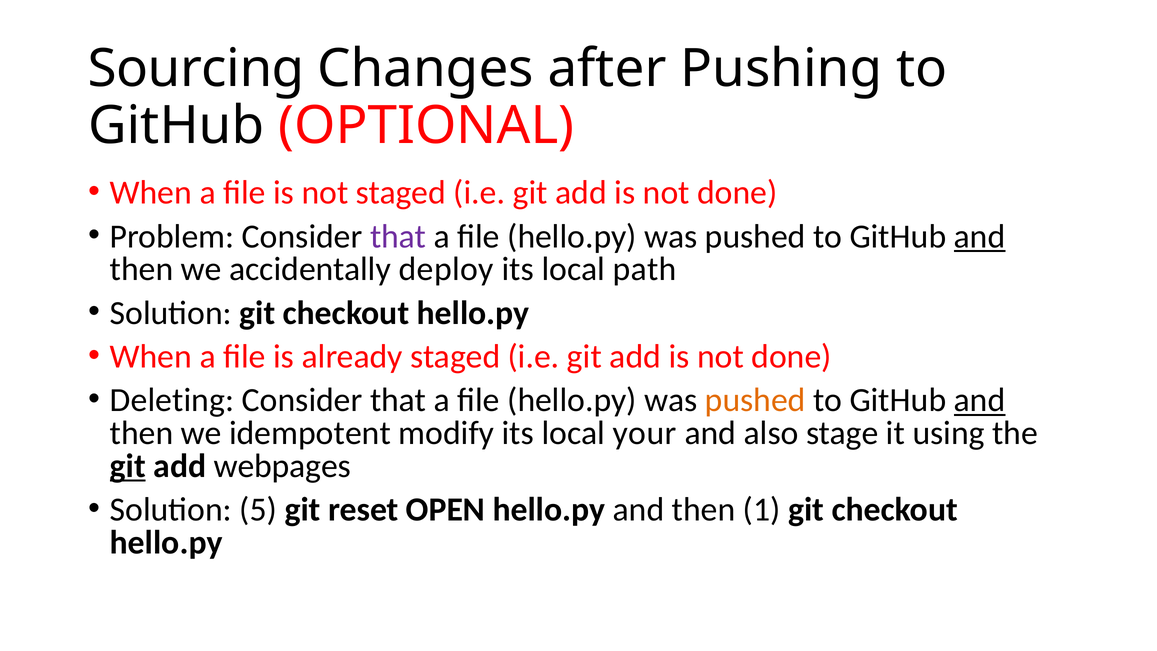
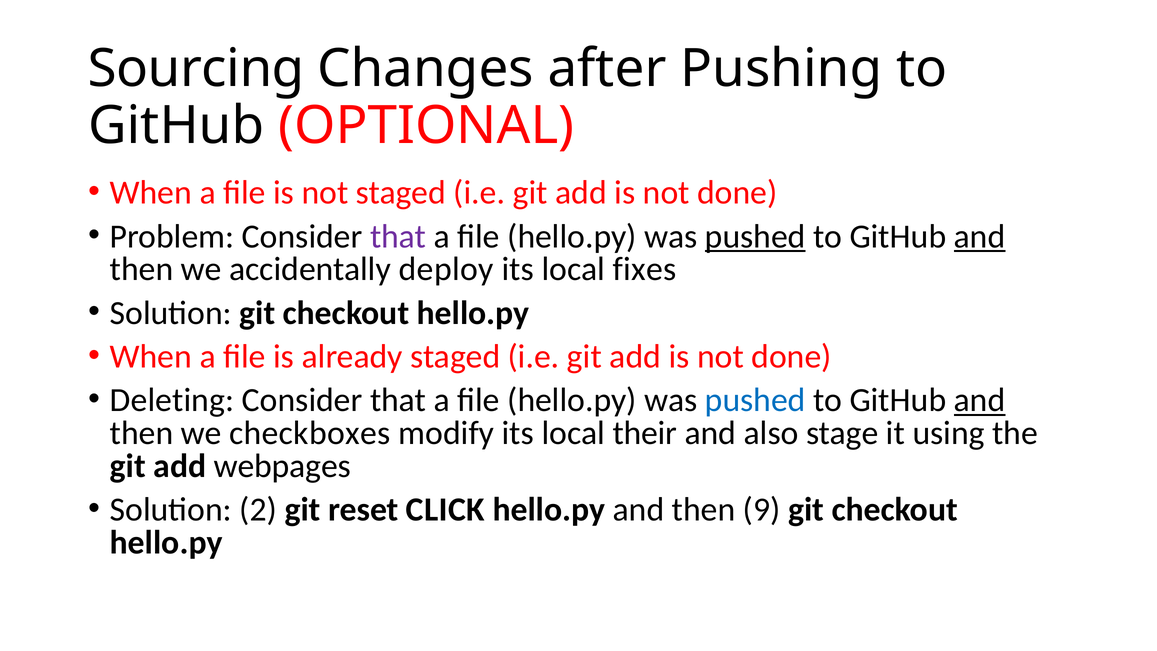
pushed underline: none -> present (755, 236)
path: path -> fixes (645, 269)
pushed colour: orange -> blue (755, 400)
idempotent: idempotent -> checkboxes (310, 433)
your: your -> their (645, 433)
git underline: present -> none (128, 466)
5: 5 -> 2 (258, 510)
OPEN: OPEN -> CLICK (445, 510)
1: 1 -> 9 (762, 510)
